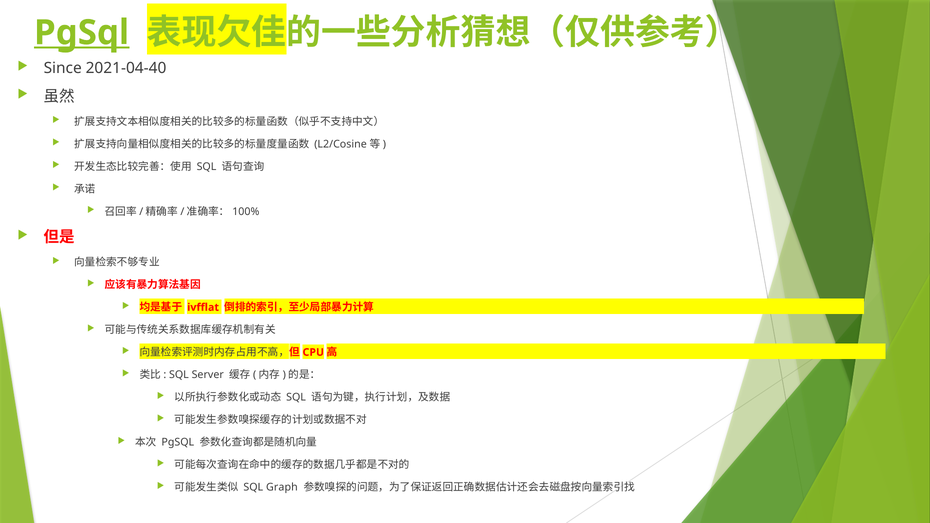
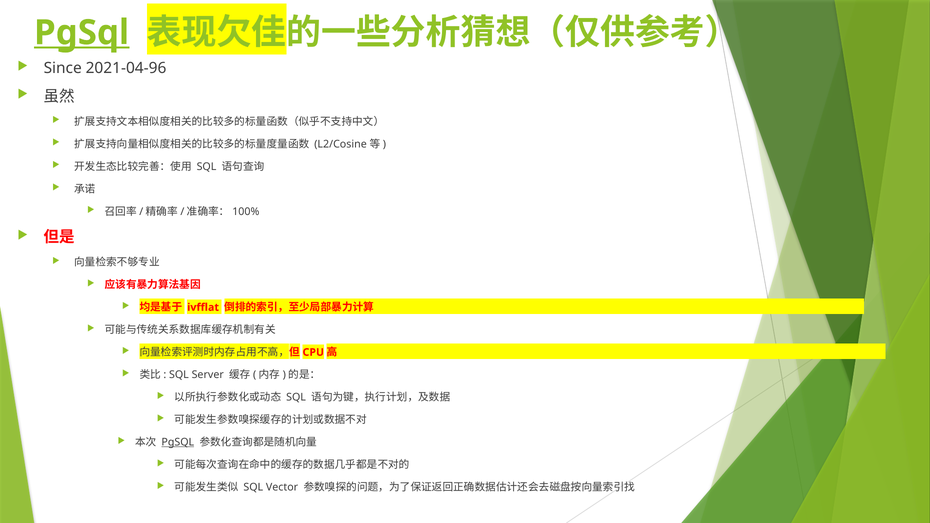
2021-04-40: 2021-04-40 -> 2021-04-96 (126, 68)
PgSQL underline: none -> present (178, 442)
Graph: Graph -> Vector (282, 487)
